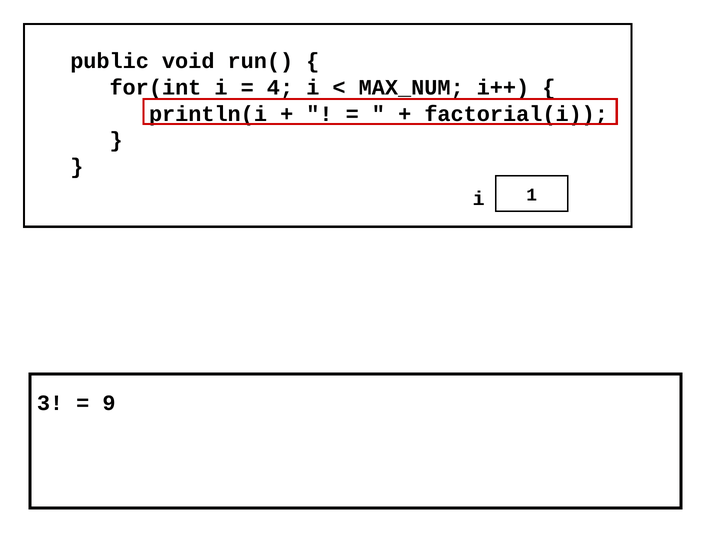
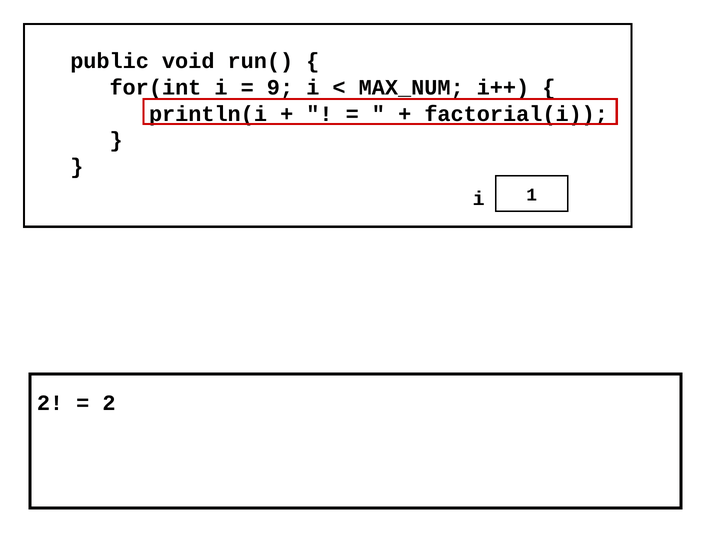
4: 4 -> 9 (280, 87)
3: 3 -> 2 (50, 403)
9: 9 -> 2 (109, 403)
